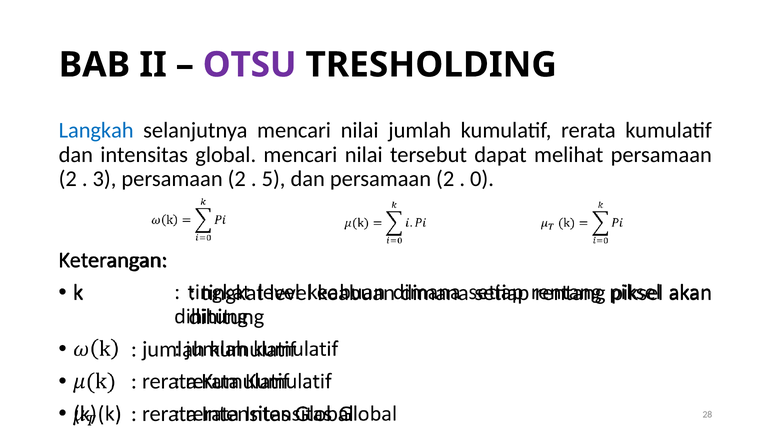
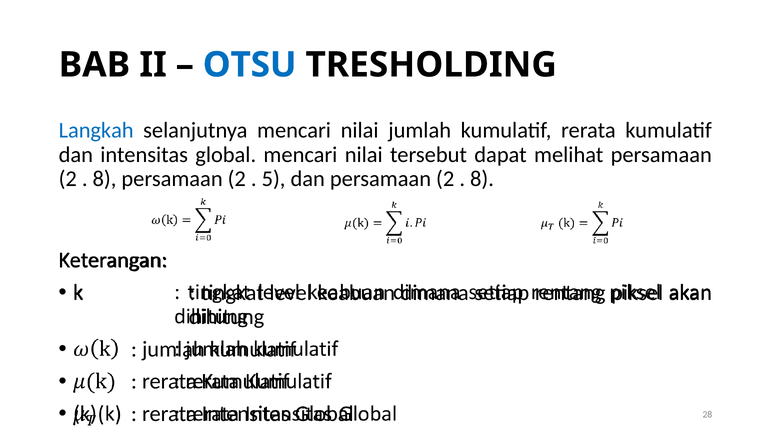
OTSU colour: purple -> blue (250, 65)
3: 3 -> 8 (104, 179)
0: 0 -> 8 (482, 179)
